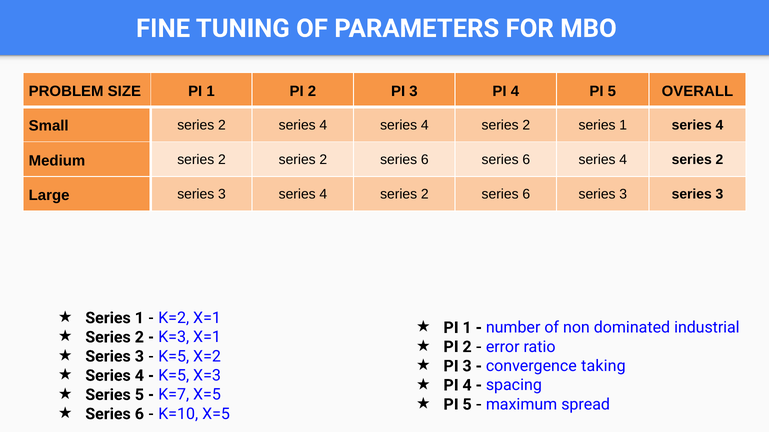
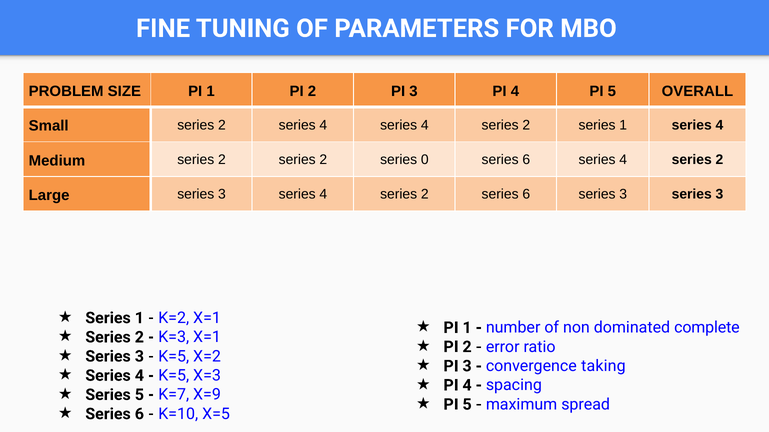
6: 6 -> 0 (425, 160)
industrial: industrial -> complete (707, 328)
K=7 X=5: X=5 -> X=9 (207, 395)
